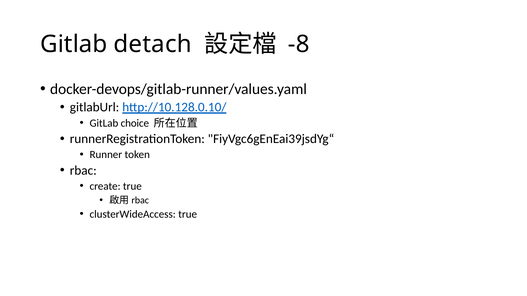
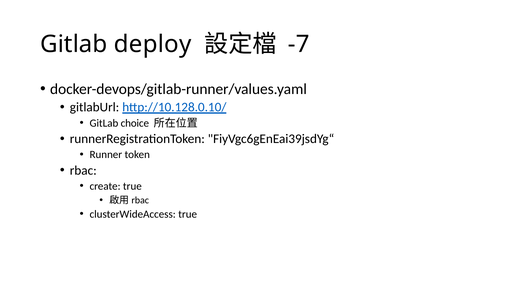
detach: detach -> deploy (153, 44)
-8: -8 -> -7 (299, 44)
